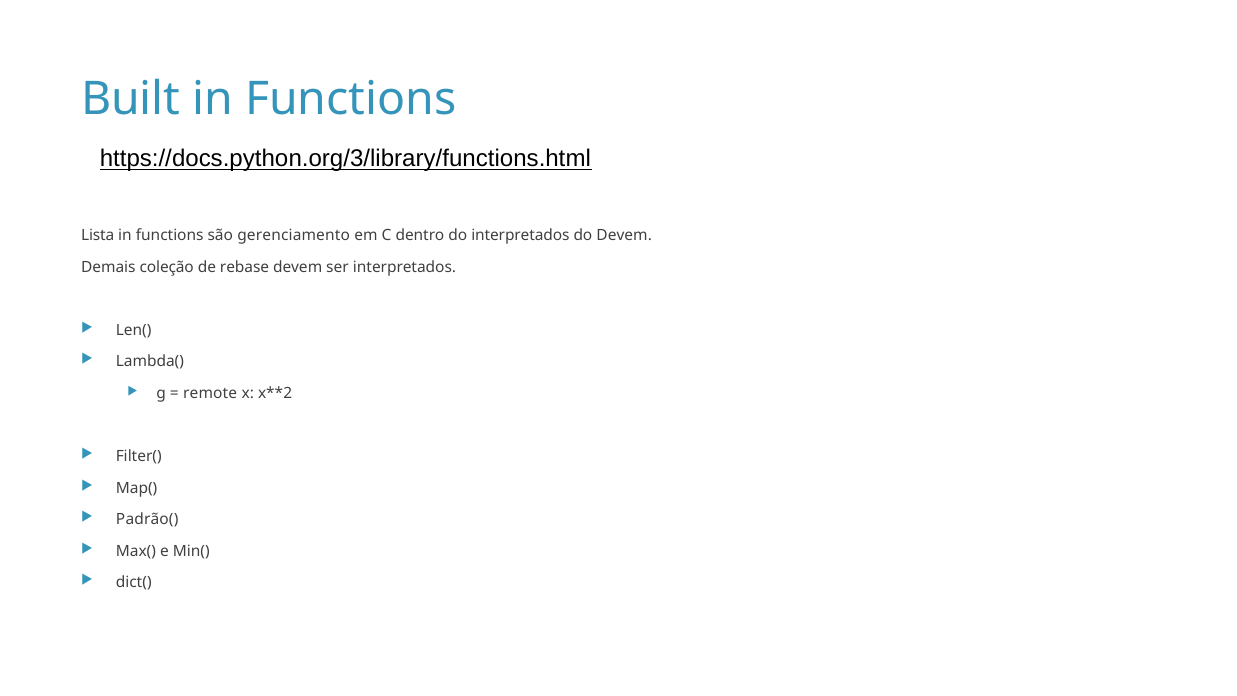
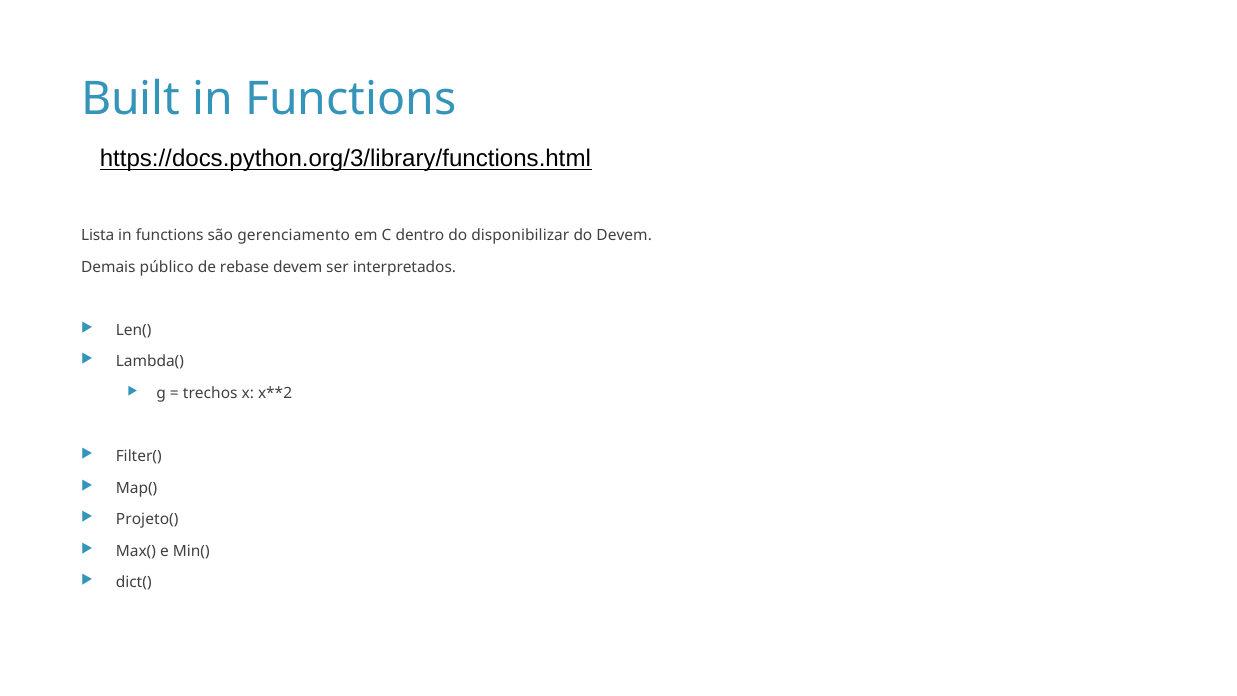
do interpretados: interpretados -> disponibilizar (520, 236)
coleção: coleção -> público (167, 267)
remote: remote -> trechos (210, 393)
Padrão(: Padrão( -> Projeto( (147, 519)
